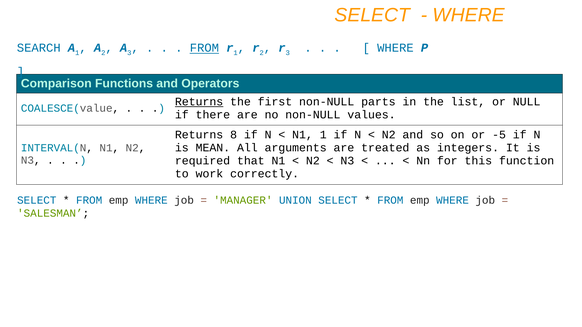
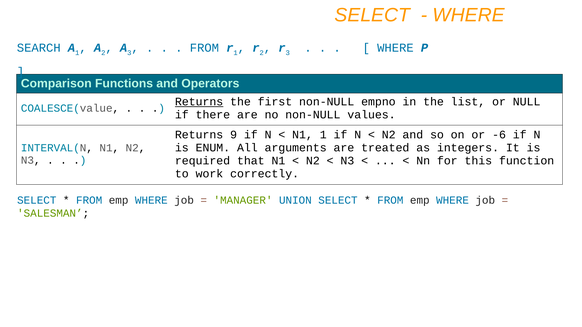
FROM underline: present -> none (204, 48)
parts: parts -> empno (378, 102)
8: 8 -> 9 (234, 135)
-5: -5 -> -6 (499, 135)
MEAN: MEAN -> ENUM (213, 148)
